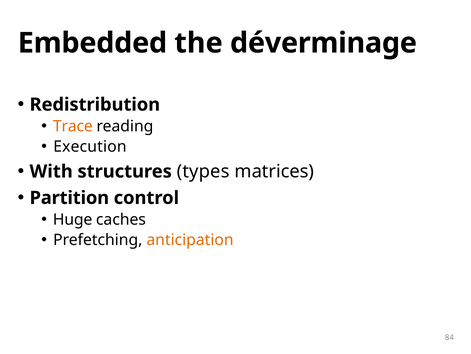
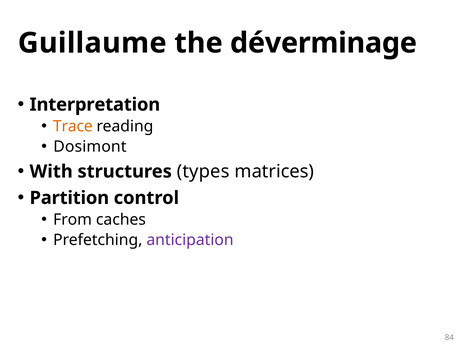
Embedded: Embedded -> Guillaume (92, 43)
Redistribution: Redistribution -> Interpretation (95, 104)
Execution: Execution -> Dosimont (90, 146)
Huge: Huge -> From (73, 219)
anticipation colour: orange -> purple (190, 239)
